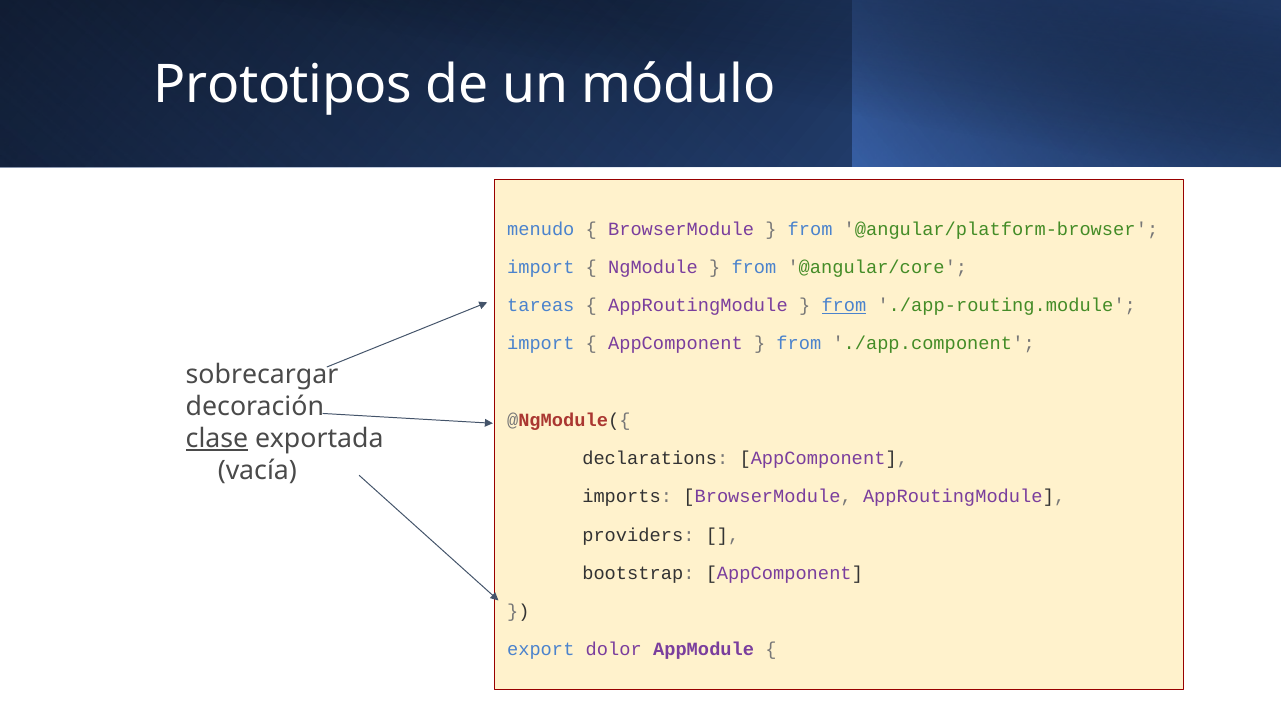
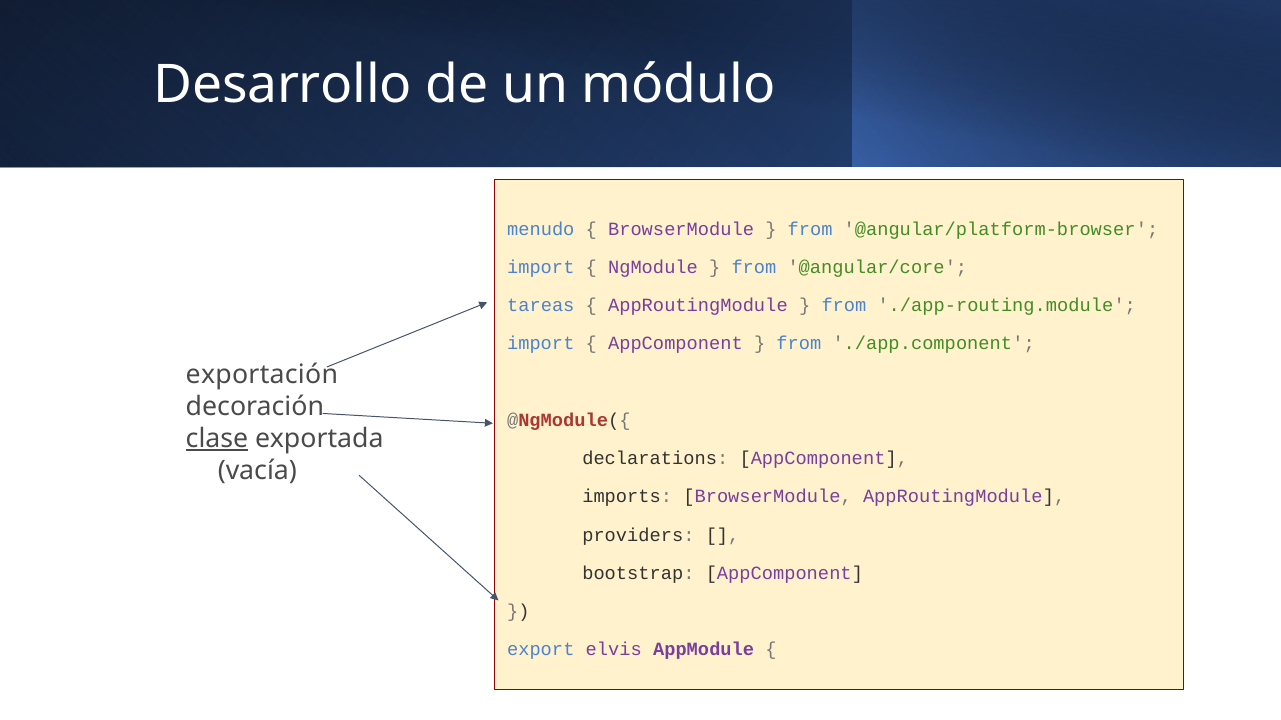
Prototipos: Prototipos -> Desarrollo (283, 85)
from underline: present -> none (844, 306)
sobrecargar: sobrecargar -> exportación (262, 375)
dolor: dolor -> elvis (614, 650)
